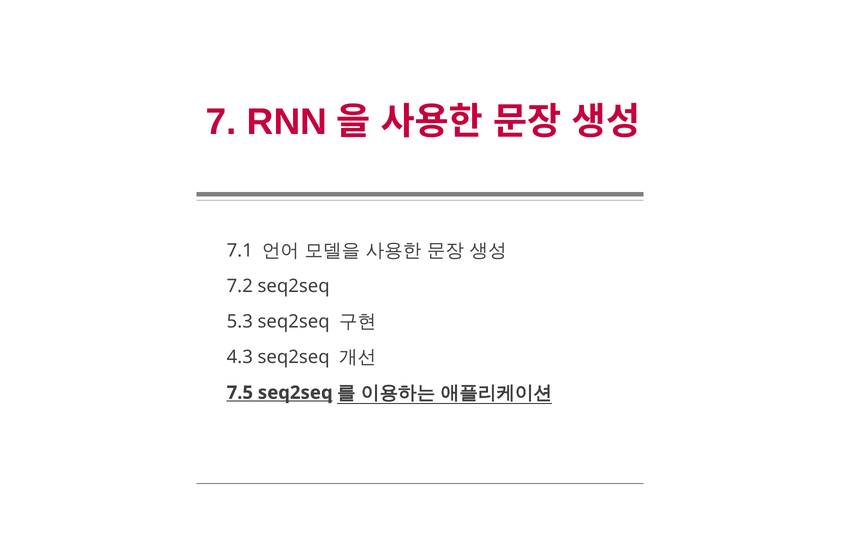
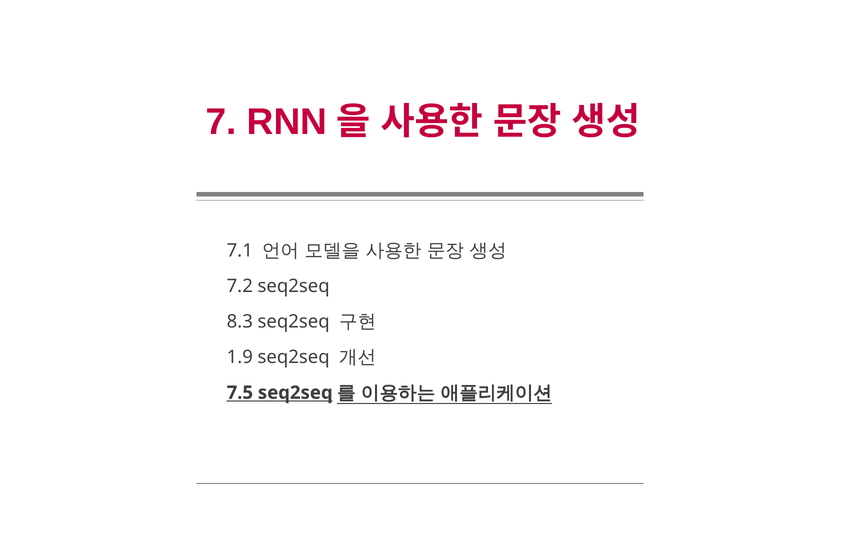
5.3: 5.3 -> 8.3 (240, 321)
4.3: 4.3 -> 1.9 (240, 357)
